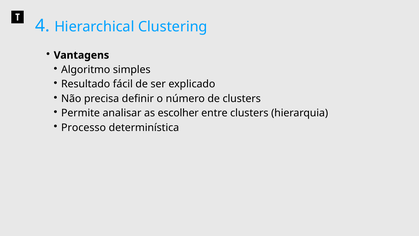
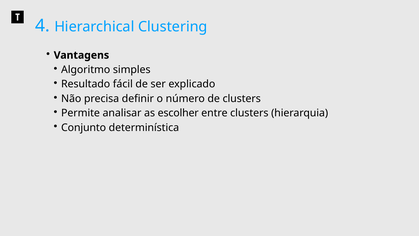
Processo: Processo -> Conjunto (84, 127)
